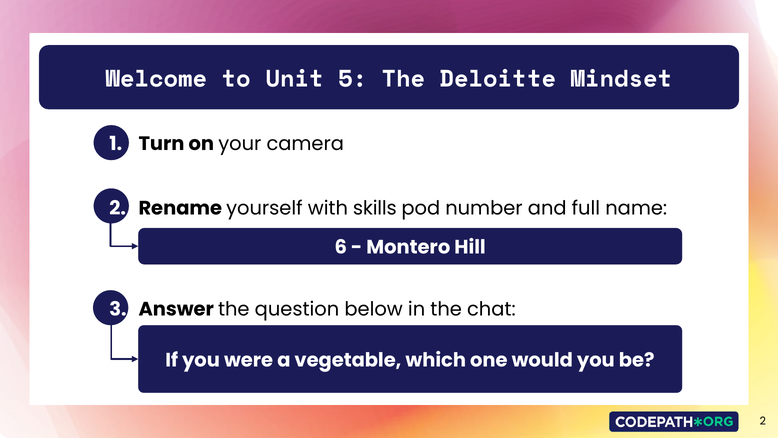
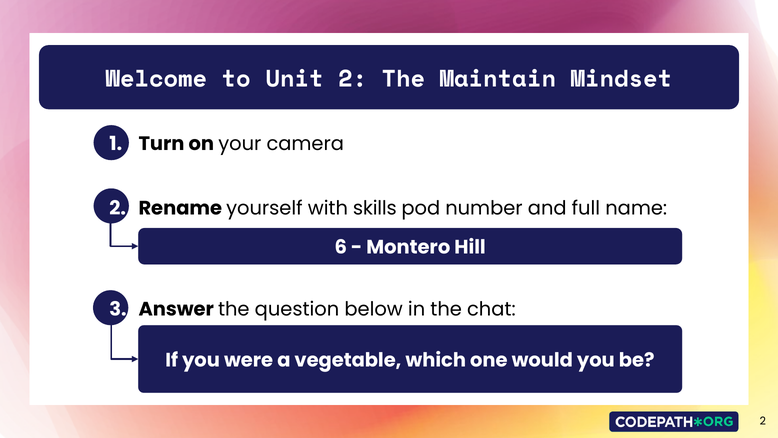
Unit 5: 5 -> 2 (353, 79)
Deloitte: Deloitte -> Maintain (498, 79)
